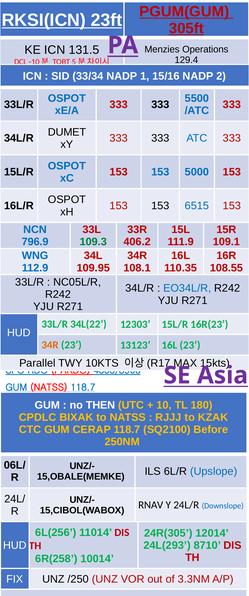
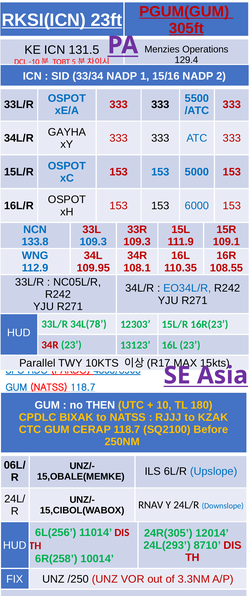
DUMET: DUMET -> GAYHA (67, 132)
6515: 6515 -> 6000 (197, 206)
796.9: 796.9 -> 133.8 (35, 242)
109.3 colour: green -> blue (93, 242)
406.2: 406.2 -> 109.3 (137, 242)
34L(22: 34L(22 -> 34L(78 (88, 324)
34R colour: orange -> red (50, 345)
